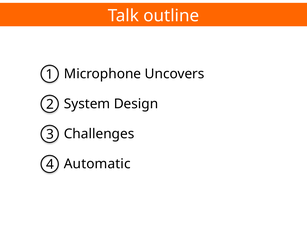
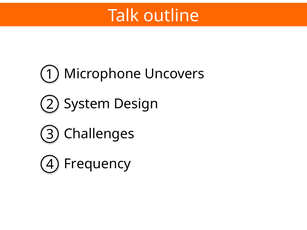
Automatic: Automatic -> Frequency (97, 164)
